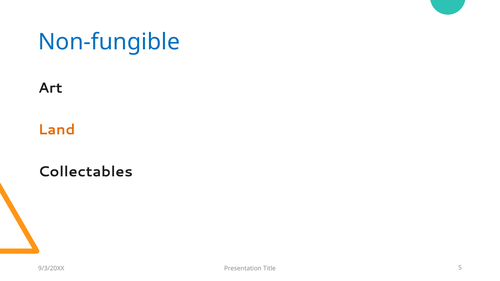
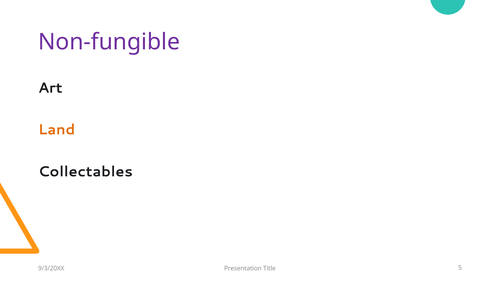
Non-fungible colour: blue -> purple (109, 42)
